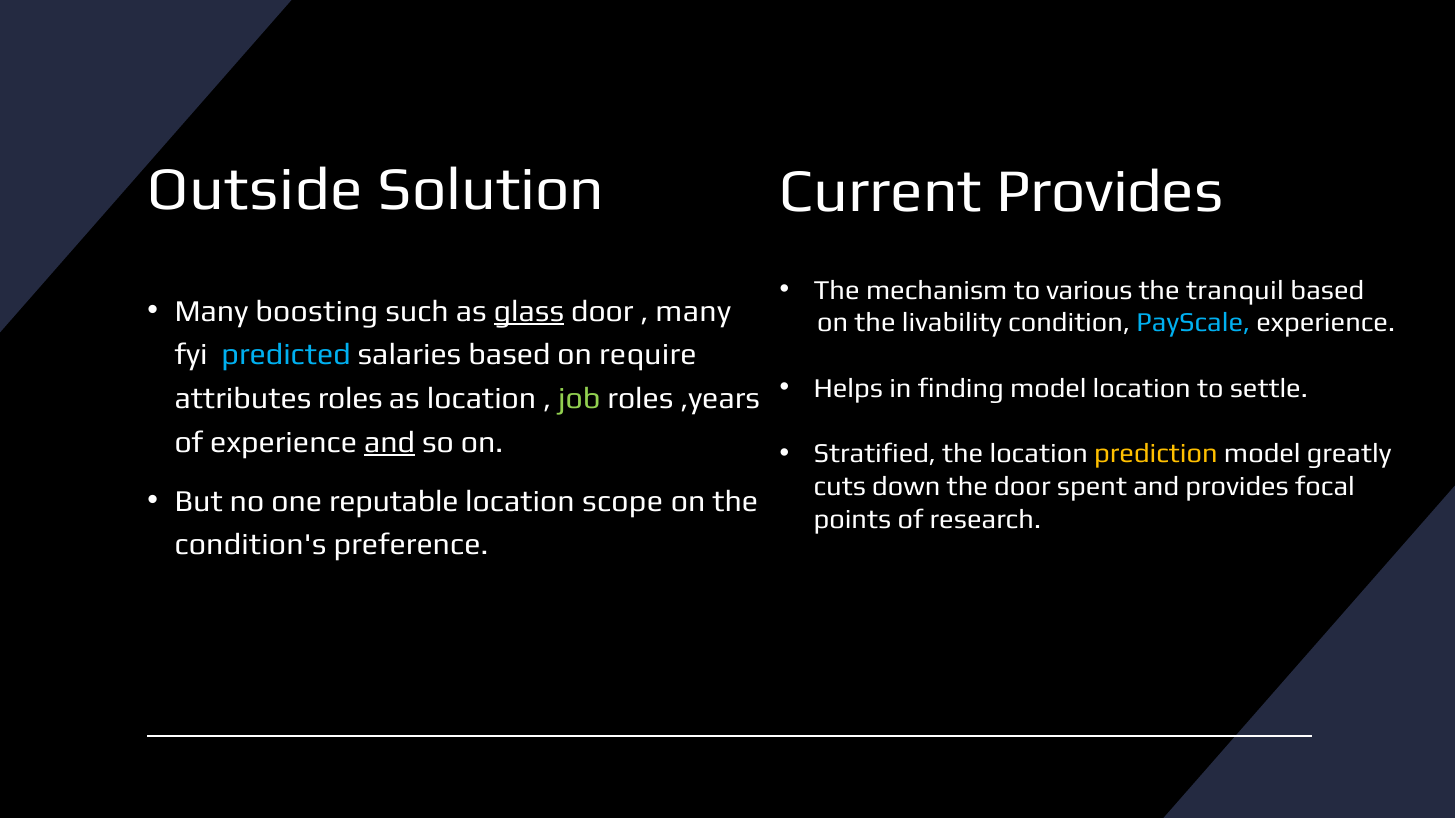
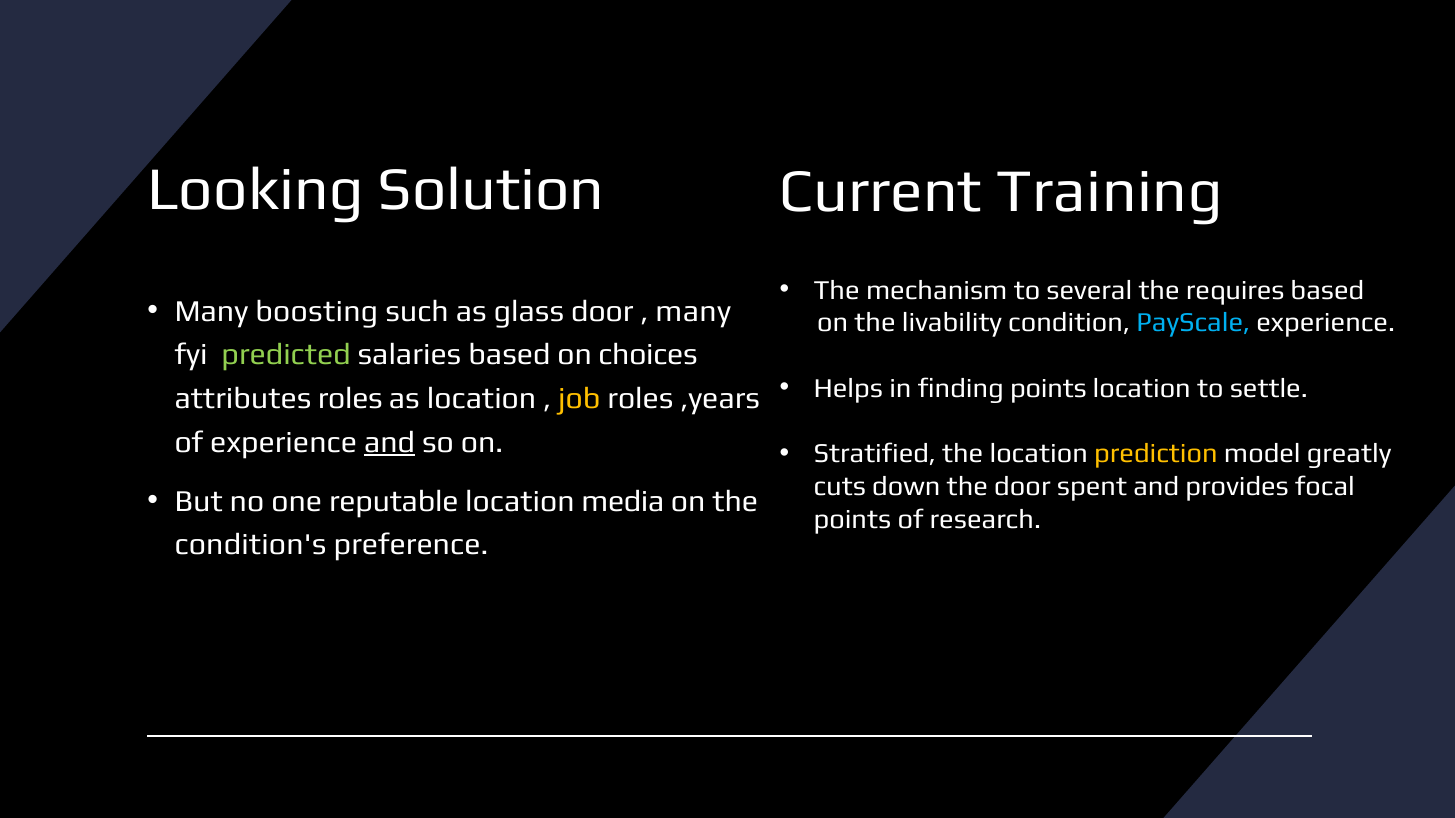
Outside: Outside -> Looking (256, 190)
Current Provides: Provides -> Training (1109, 192)
various: various -> several (1089, 290)
tranquil: tranquil -> requires (1235, 290)
glass underline: present -> none (529, 311)
predicted colour: light blue -> light green (286, 355)
require: require -> choices (648, 355)
finding model: model -> points (1048, 388)
job colour: light green -> yellow (579, 399)
scope: scope -> media (623, 501)
